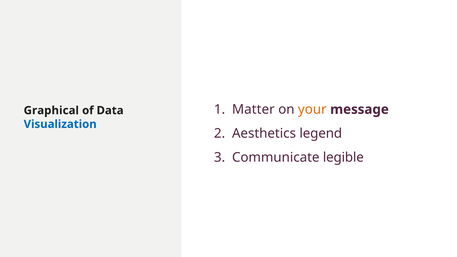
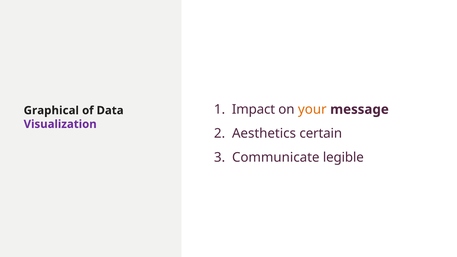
Matter: Matter -> Impact (253, 109)
Visualization colour: blue -> purple (60, 124)
legend: legend -> certain (321, 133)
